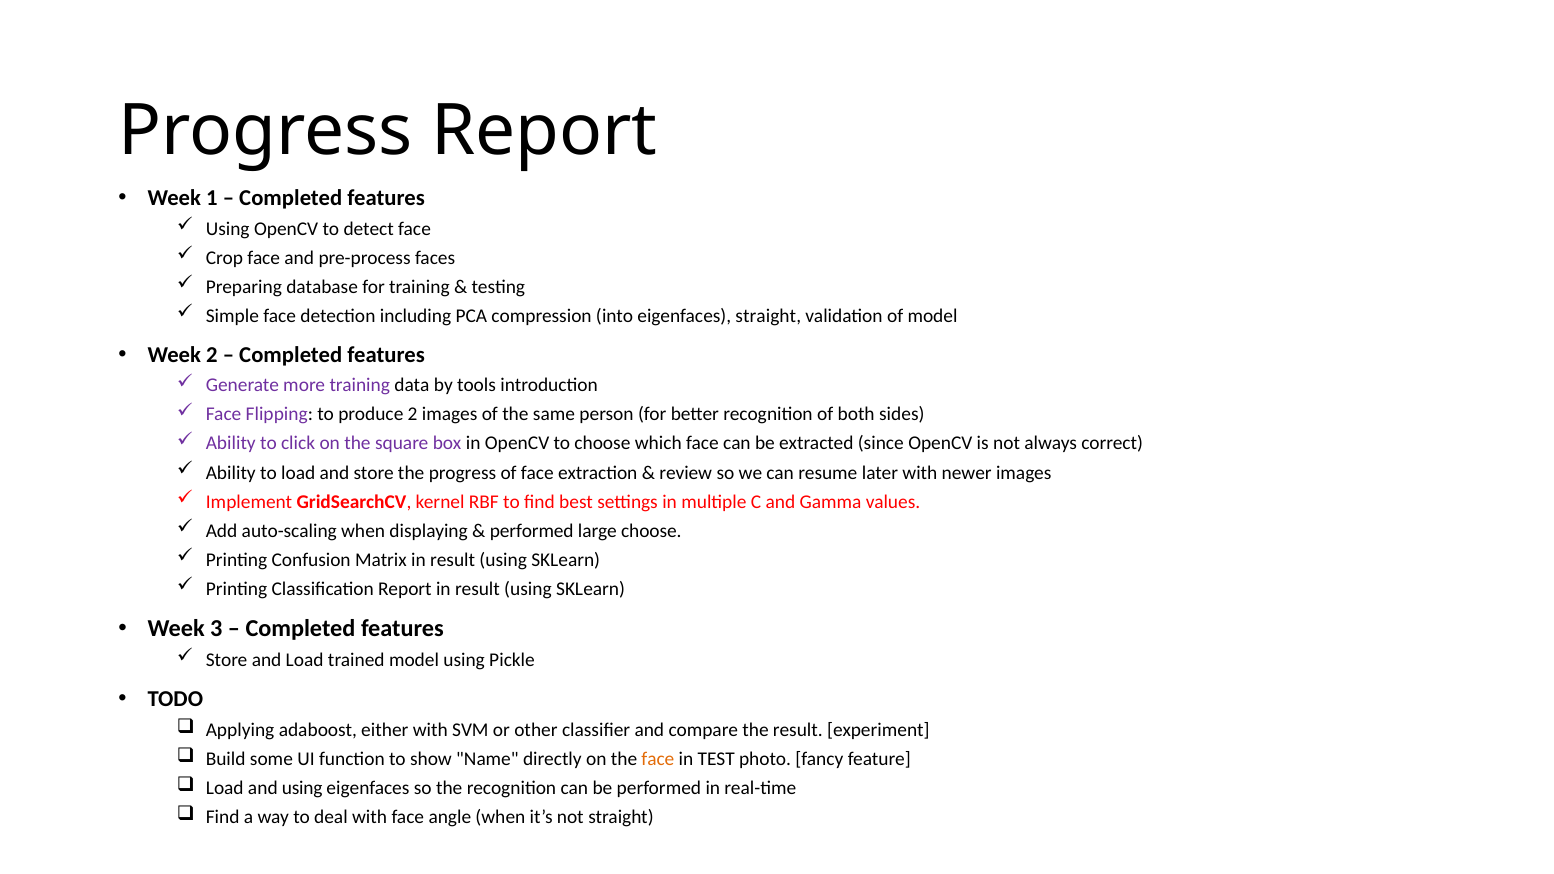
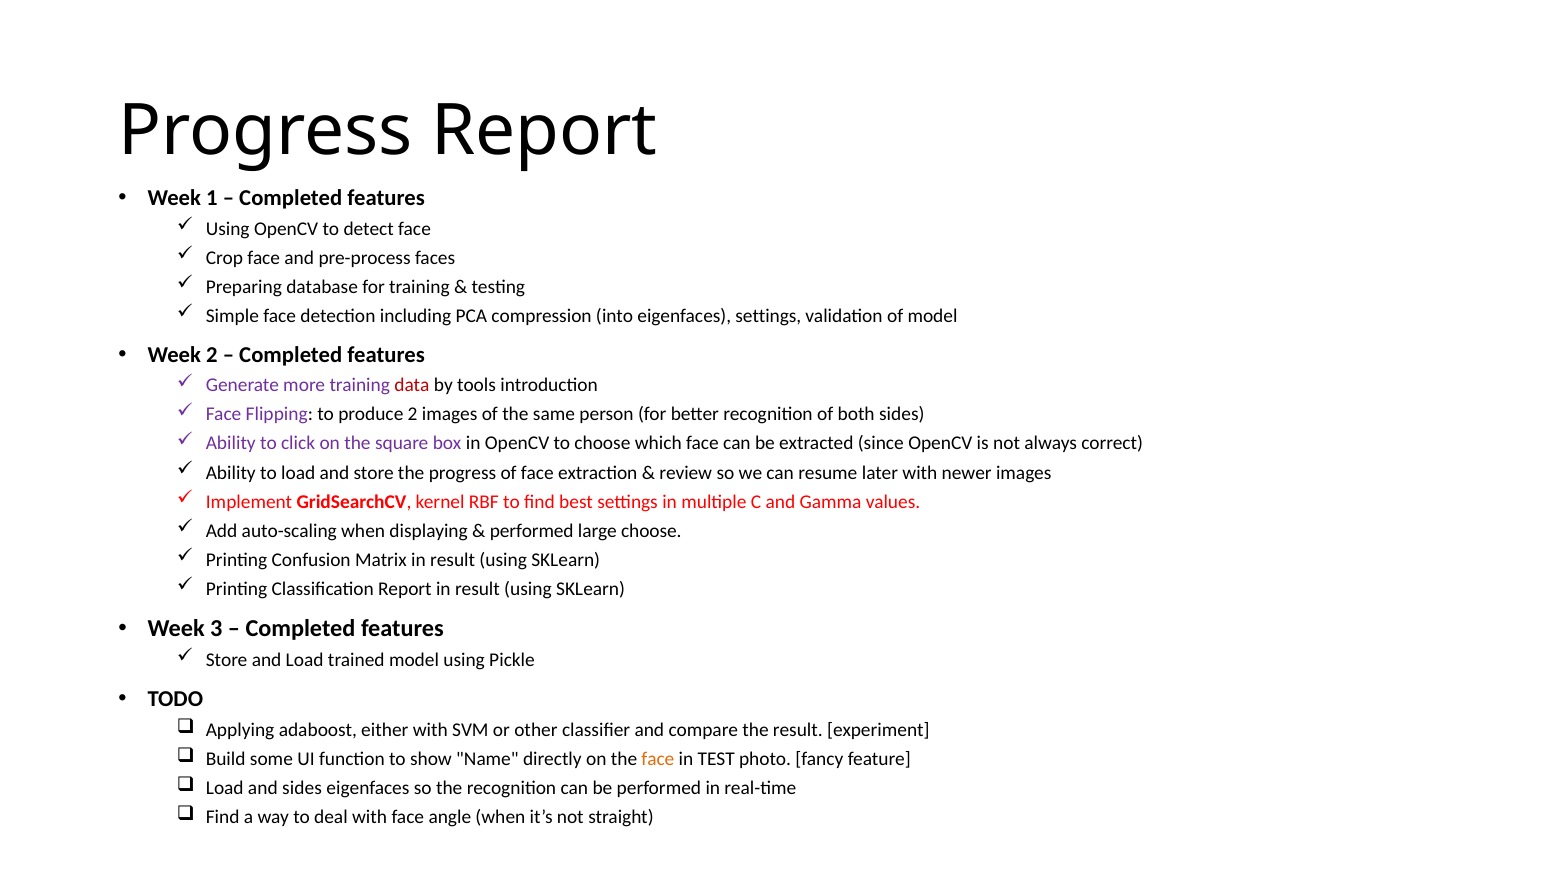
eigenfaces straight: straight -> settings (768, 316)
data colour: black -> red (412, 386)
and using: using -> sides (302, 788)
